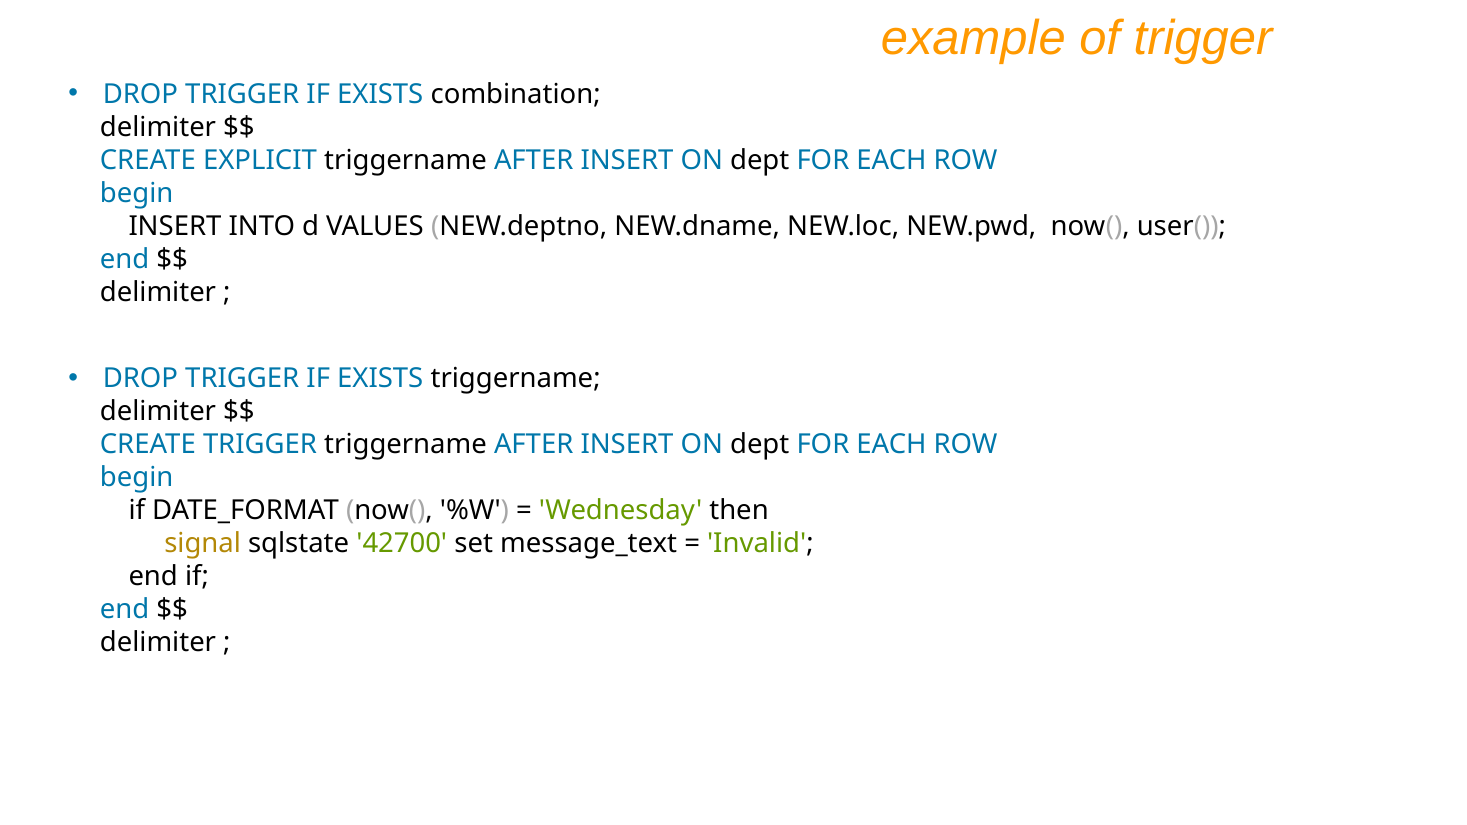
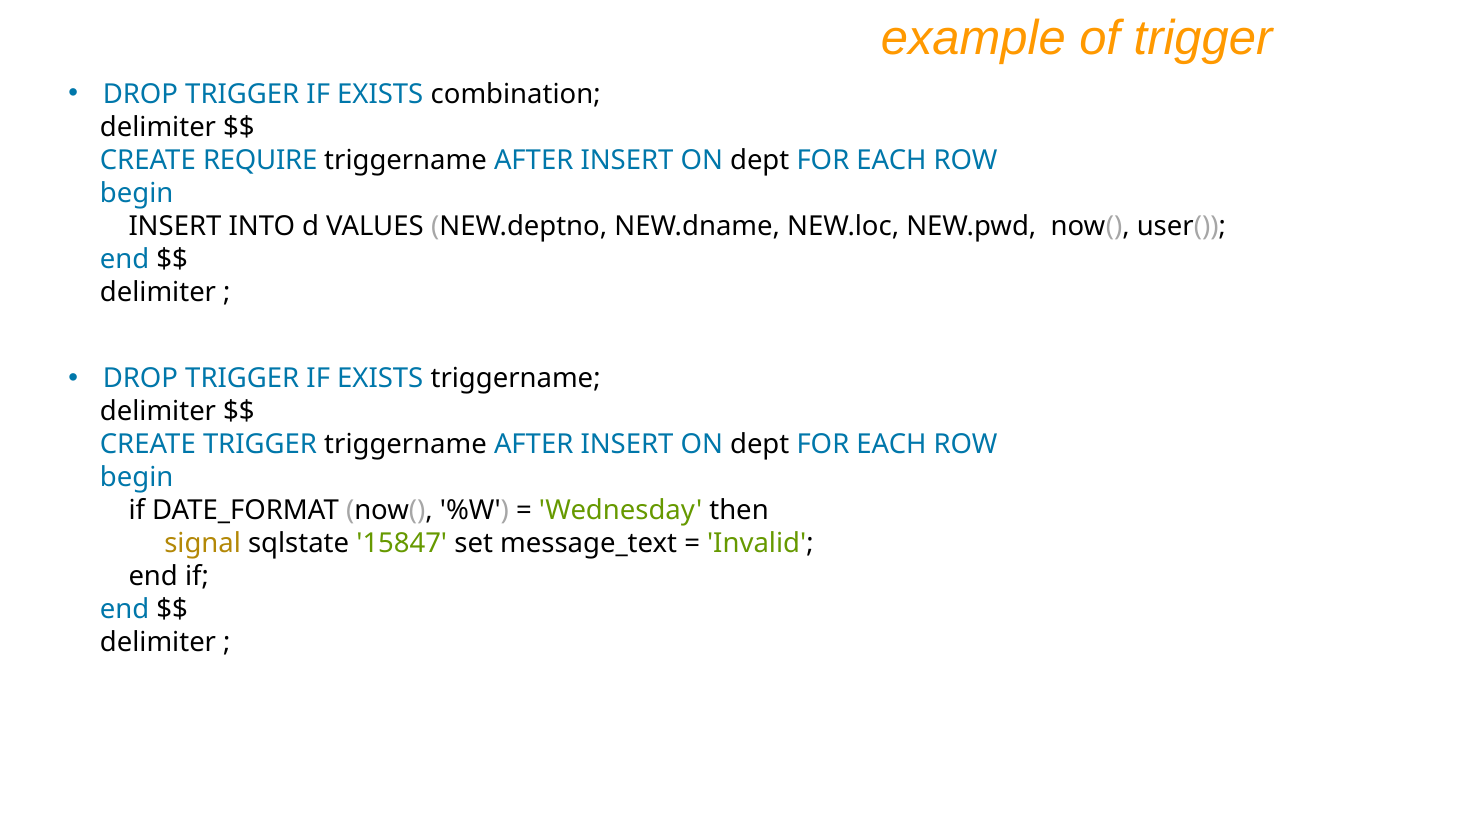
EXPLICIT: EXPLICIT -> REQUIRE (260, 160)
42700: 42700 -> 15847 (402, 544)
